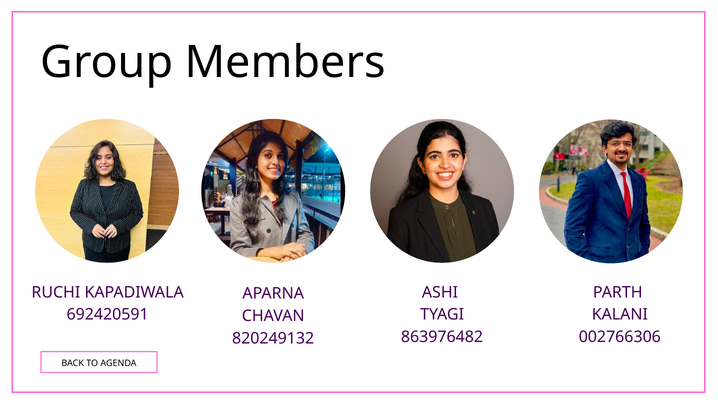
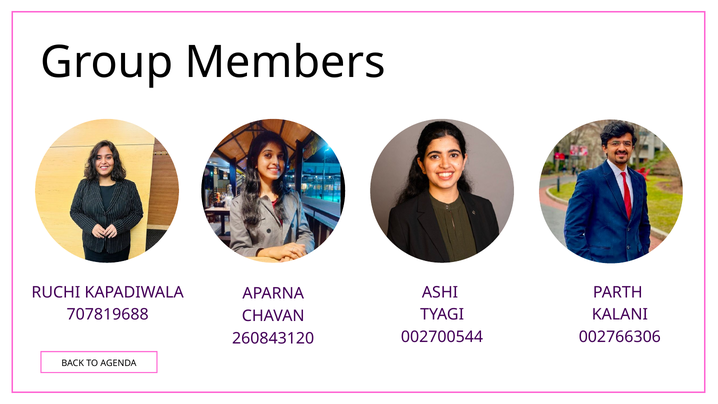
692420591: 692420591 -> 707819688 (108, 315)
863976482: 863976482 -> 002700544 (442, 337)
820249132: 820249132 -> 260843120 (273, 338)
